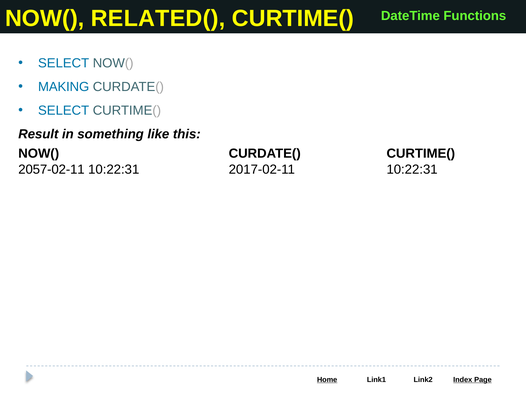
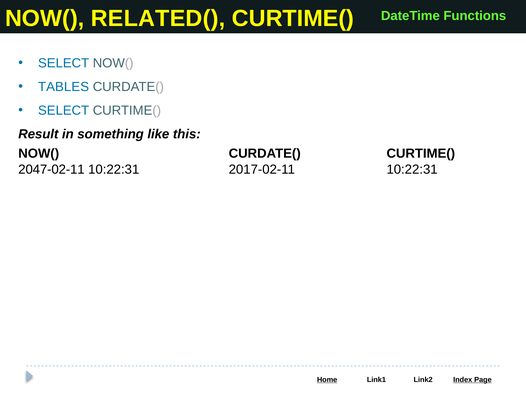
MAKING: MAKING -> TABLES (64, 87)
2057-02-11: 2057-02-11 -> 2047-02-11 (51, 169)
